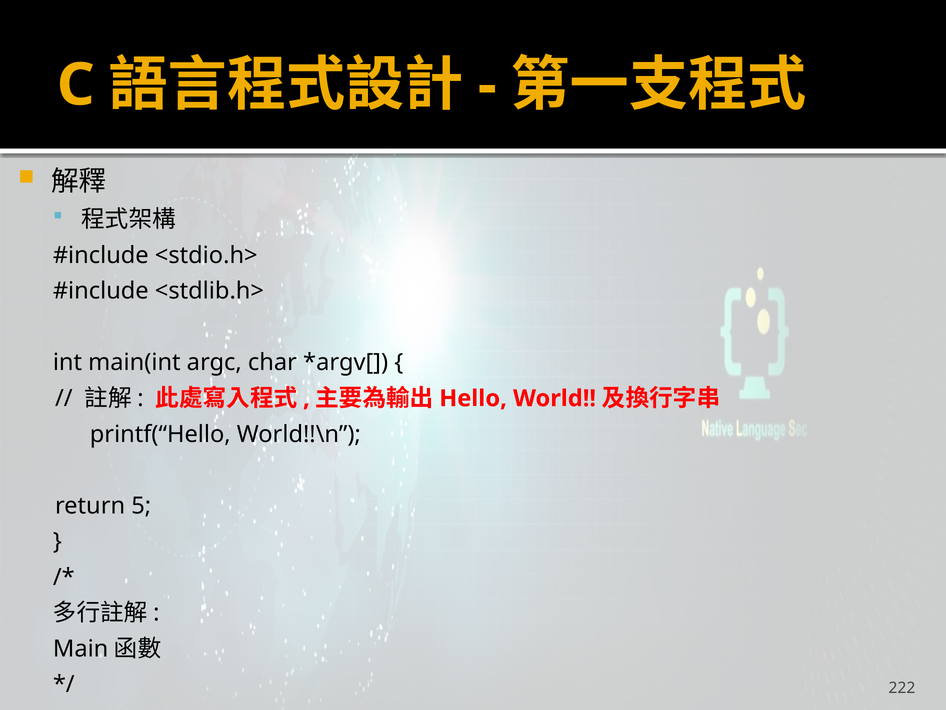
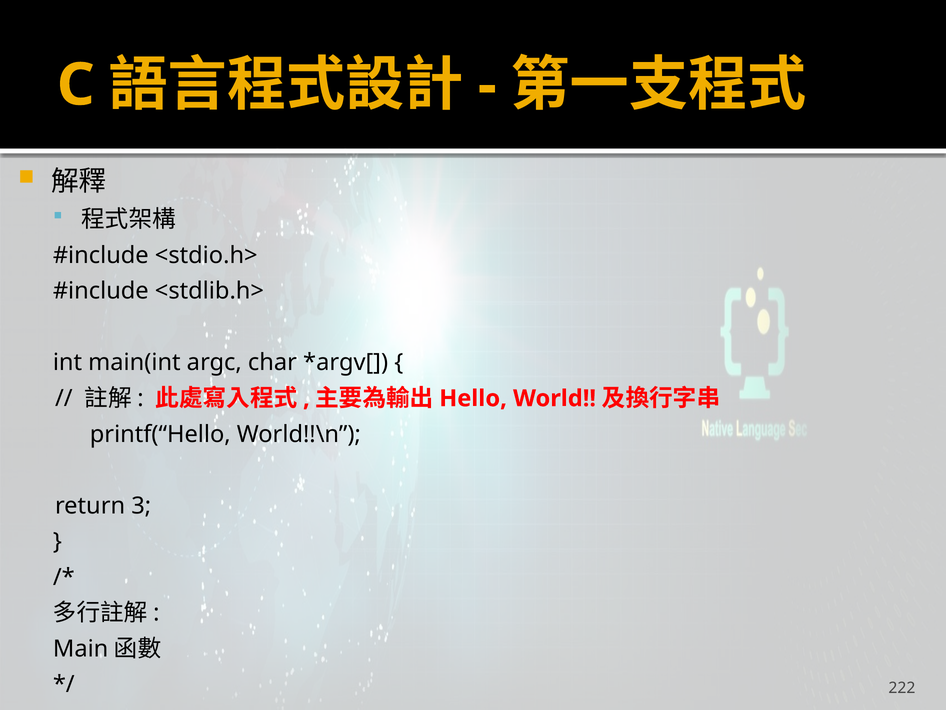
5: 5 -> 3 (141, 505)
